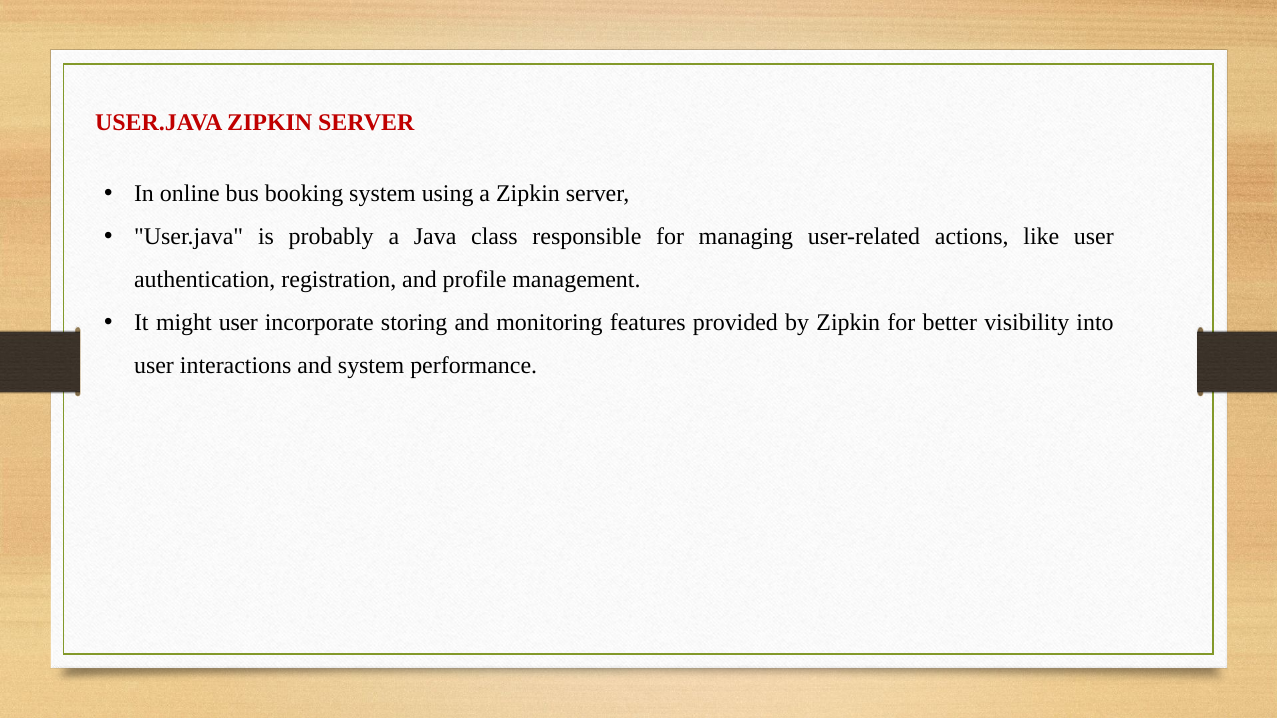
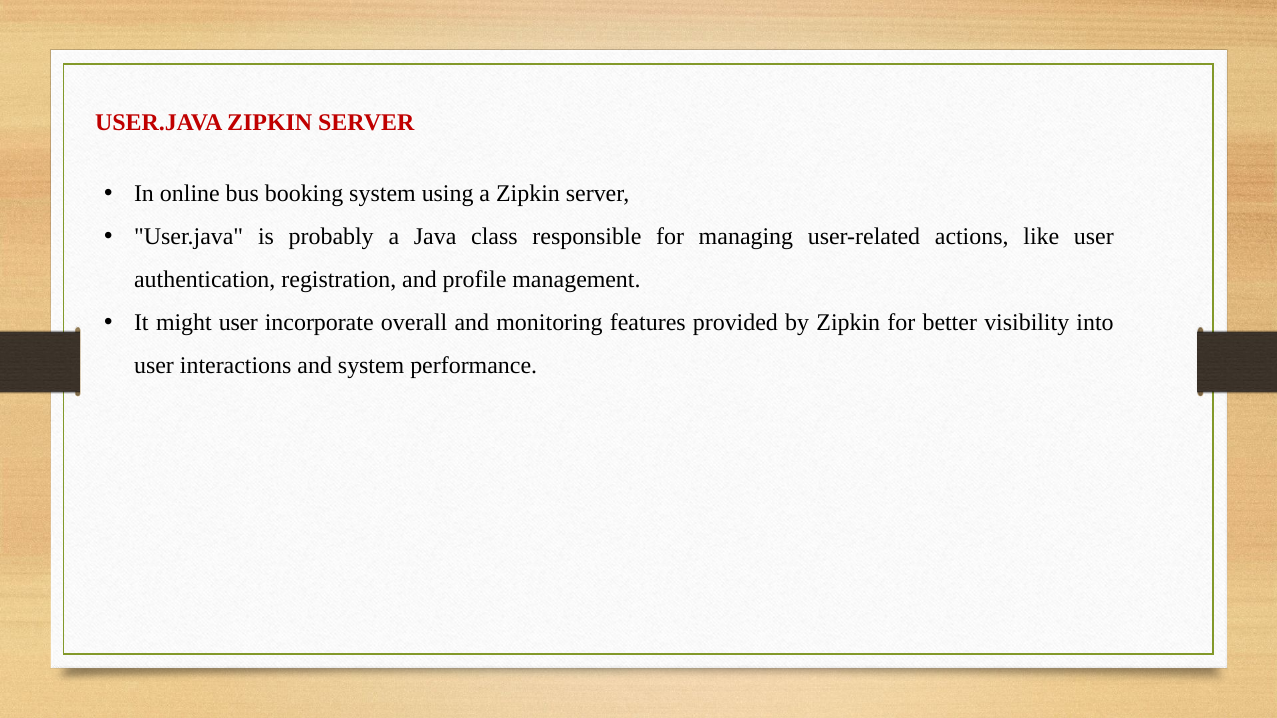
storing: storing -> overall (414, 323)
